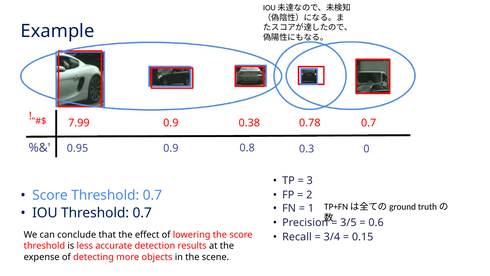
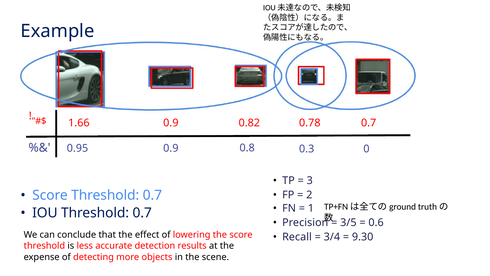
7.99: 7.99 -> 1.66 (79, 123)
0.38: 0.38 -> 0.82 (249, 123)
0.15: 0.15 -> 9.30 (363, 237)
